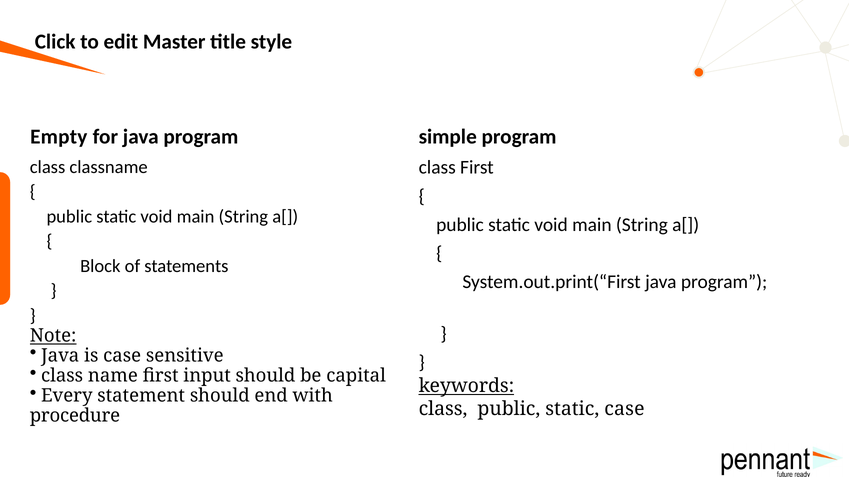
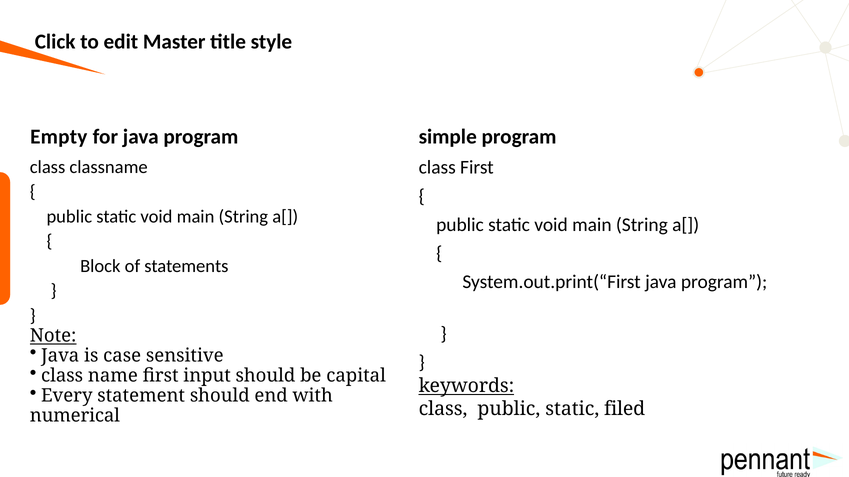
static case: case -> filed (625, 410)
procedure: procedure -> numerical (75, 416)
